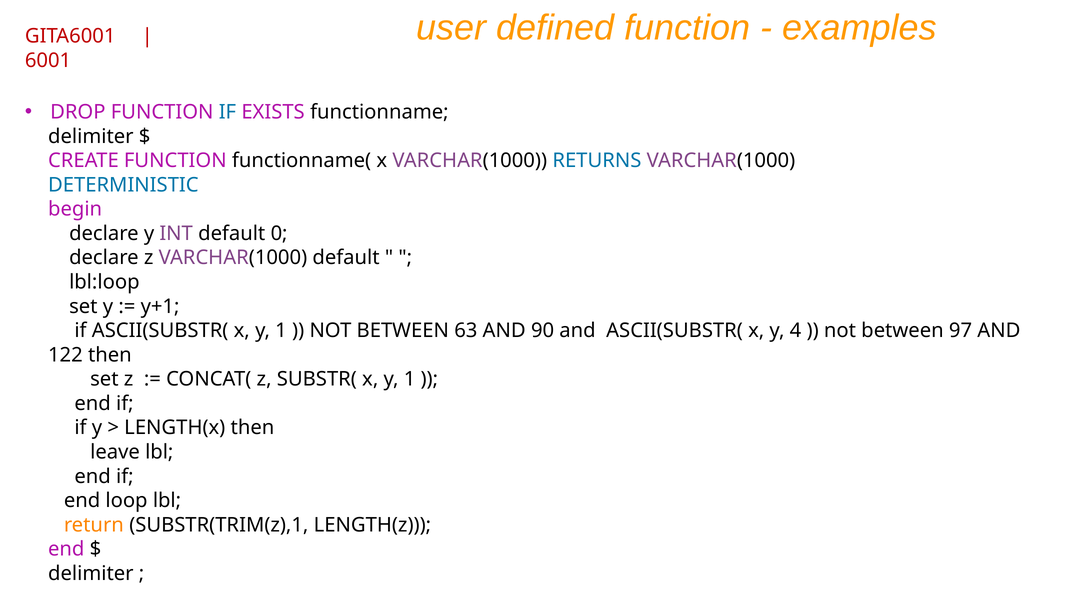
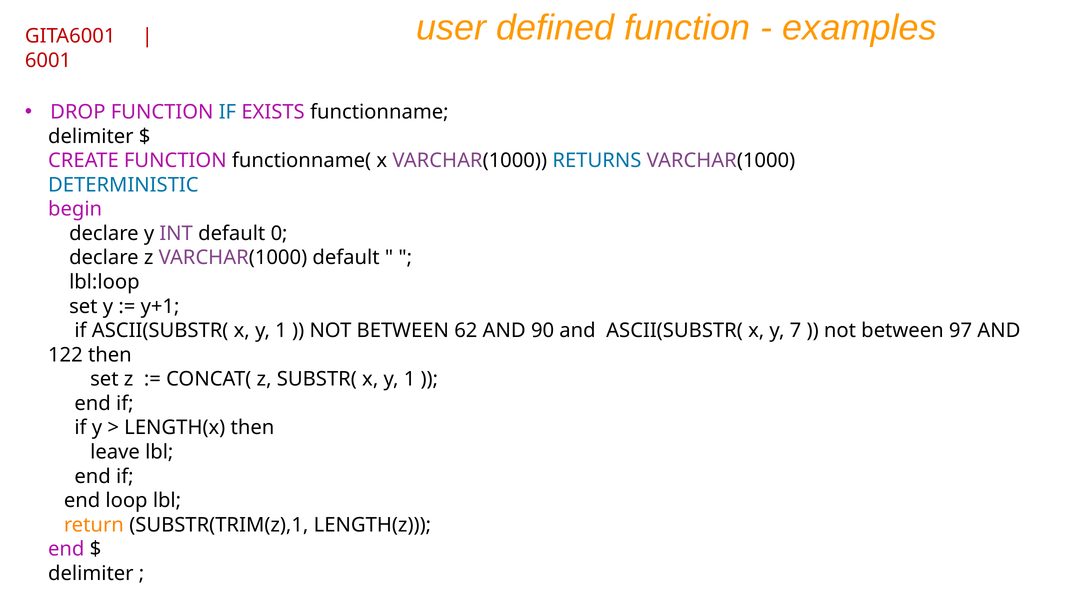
63: 63 -> 62 (466, 331)
4: 4 -> 7 (796, 331)
